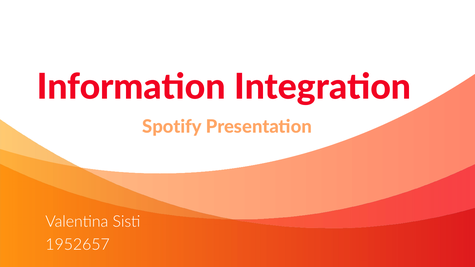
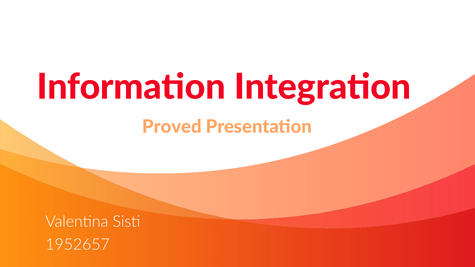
Spotify: Spotify -> Proved (172, 127)
